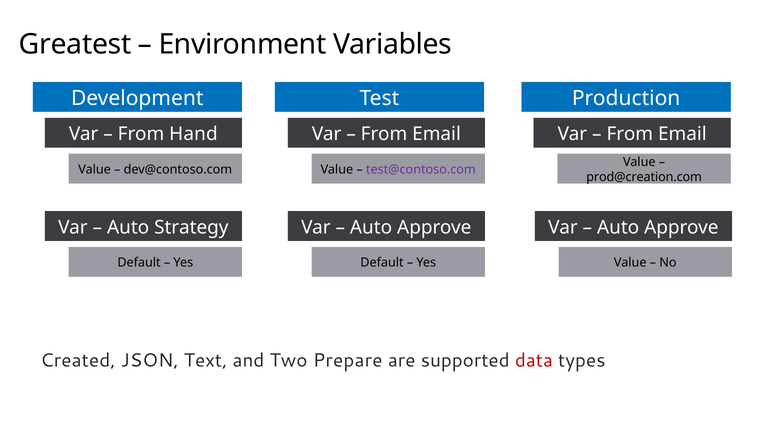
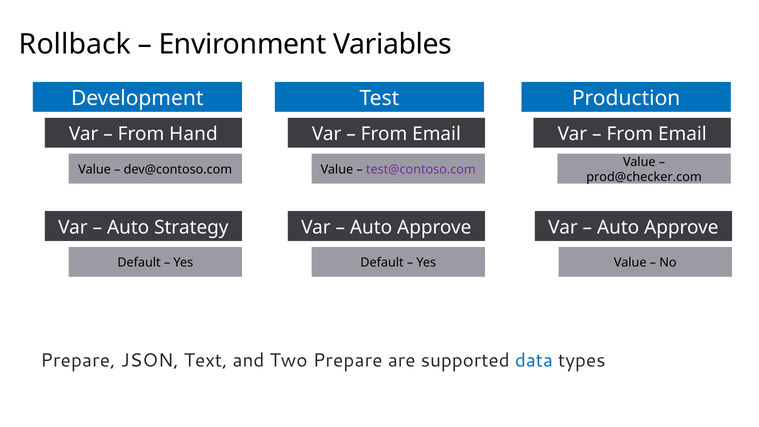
Greatest: Greatest -> Rollback (75, 44)
prod@creation.com: prod@creation.com -> prod@checker.com (644, 177)
Created: Created -> Prepare (78, 360)
data colour: red -> blue (534, 360)
